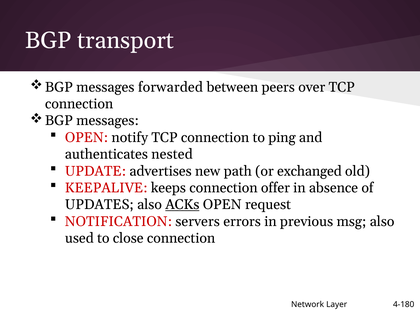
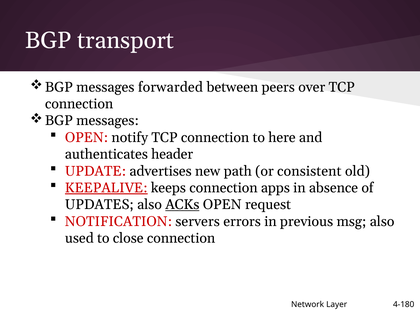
ping: ping -> here (282, 137)
nested: nested -> header (172, 154)
exchanged: exchanged -> consistent (309, 171)
KEEPALIVE underline: none -> present (106, 188)
offer: offer -> apps (275, 188)
